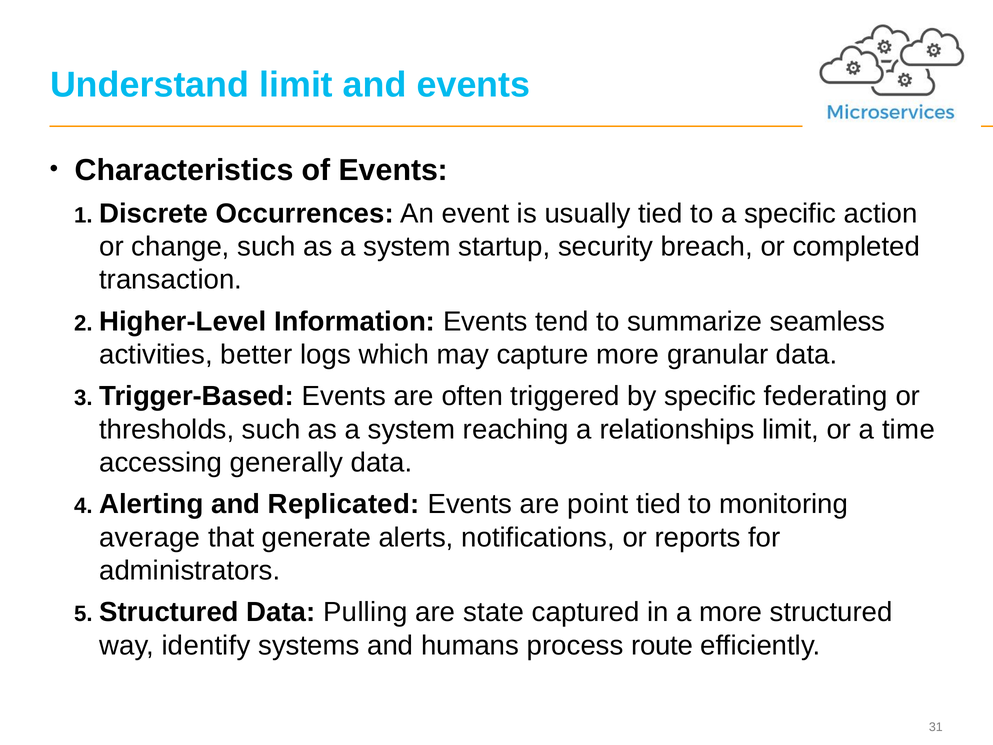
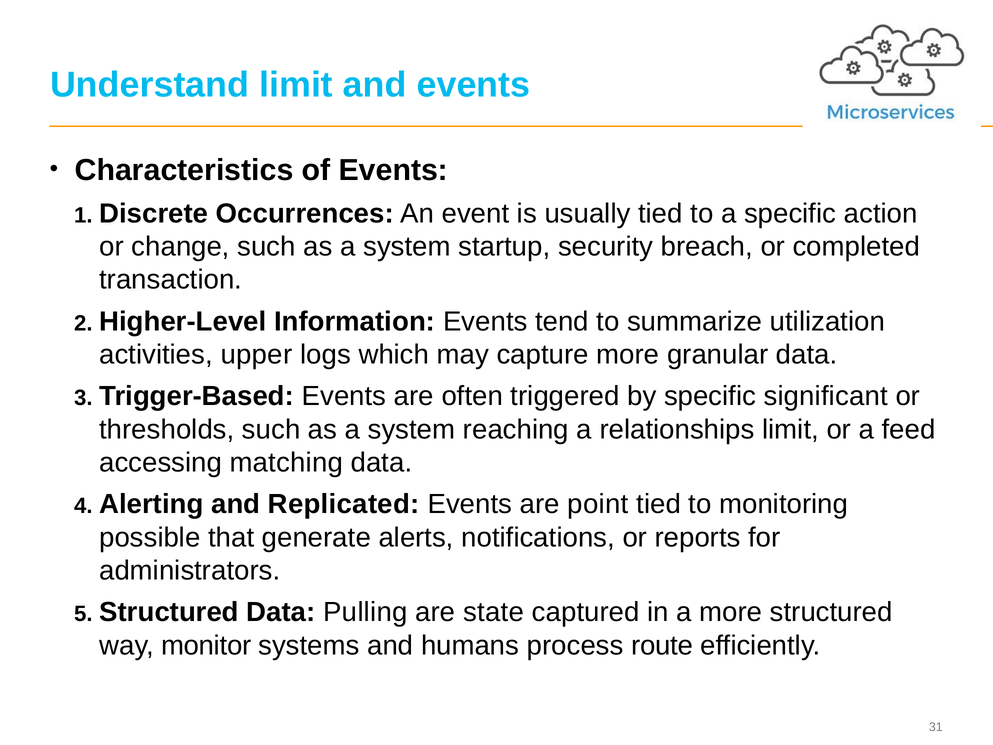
seamless: seamless -> utilization (827, 321)
better: better -> upper (256, 355)
federating: federating -> significant (826, 396)
time: time -> feed (909, 429)
generally: generally -> matching (286, 462)
average: average -> possible (150, 537)
identify: identify -> monitor (206, 645)
